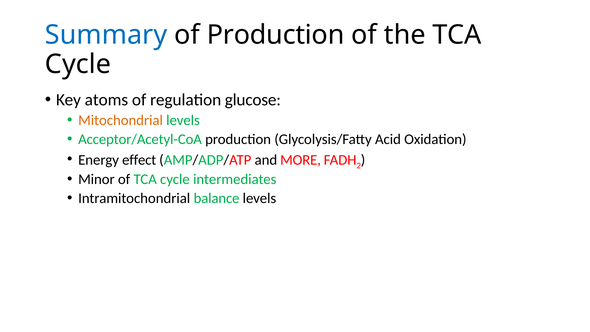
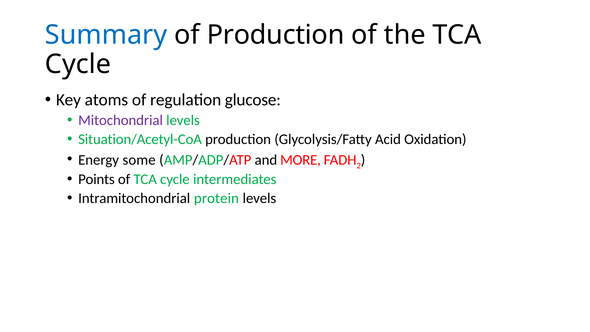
Mitochondrial colour: orange -> purple (121, 120)
Acceptor/Acetyl-CoA: Acceptor/Acetyl-CoA -> Situation/Acetyl-CoA (140, 139)
effect: effect -> some (139, 160)
Minor: Minor -> Points (96, 179)
balance: balance -> protein (216, 198)
